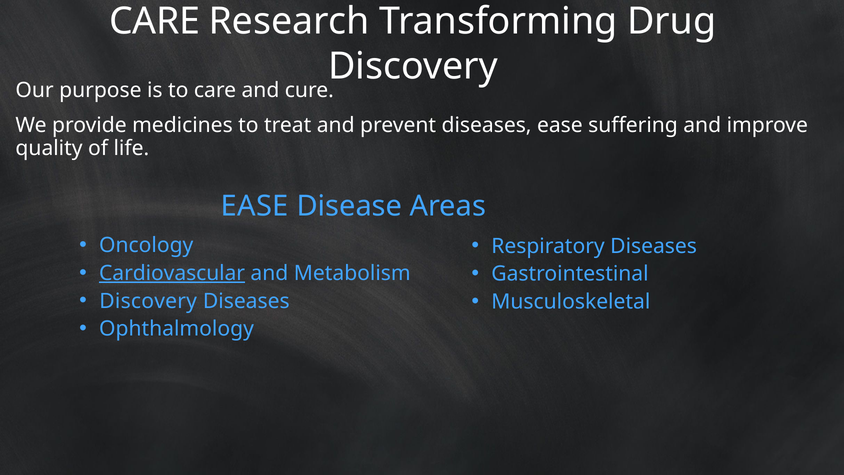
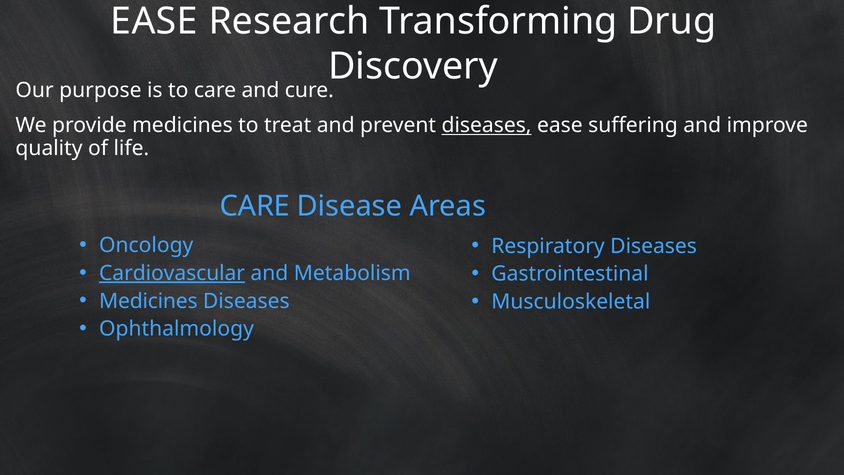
CARE: CARE -> EASE (154, 21)
diseases underline: none -> present (487, 125)
EASE: EASE -> CARE (255, 206)
Discovery: Discovery -> Medicines (148, 301)
